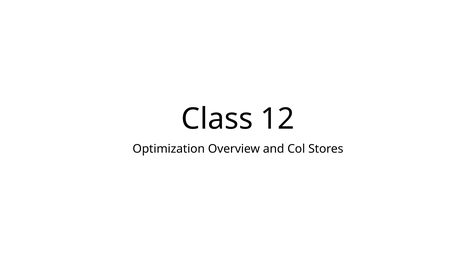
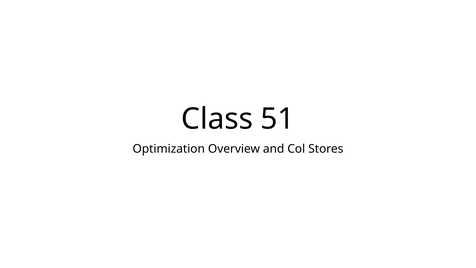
12: 12 -> 51 (278, 119)
